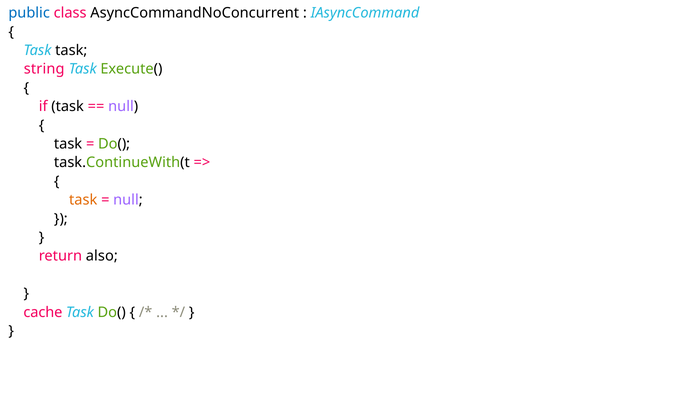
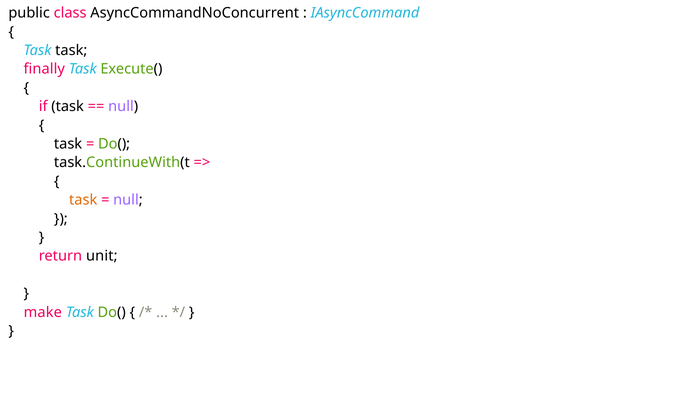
public colour: blue -> black (29, 13)
string: string -> finally (44, 69)
also: also -> unit (102, 256)
cache: cache -> make (43, 312)
